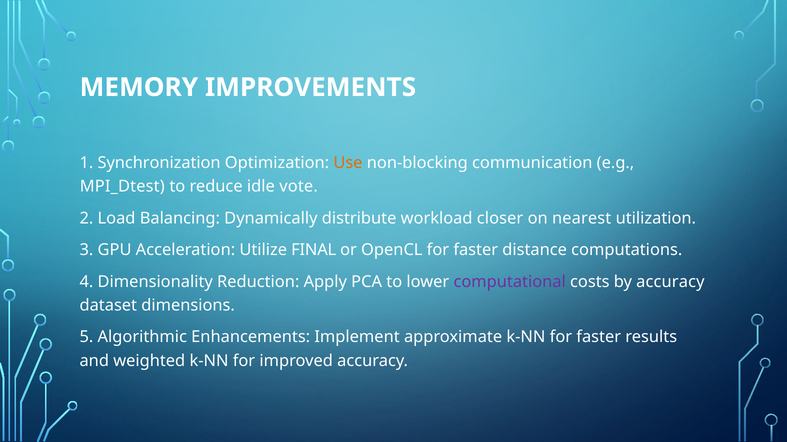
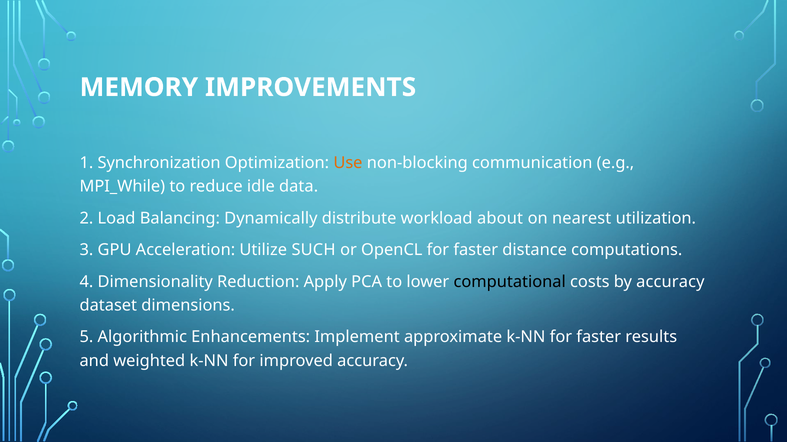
MPI_Dtest: MPI_Dtest -> MPI_While (122, 187)
vote: vote -> data (299, 187)
closer: closer -> about (500, 219)
FINAL: FINAL -> SUCH (314, 250)
computational colour: purple -> black (510, 282)
